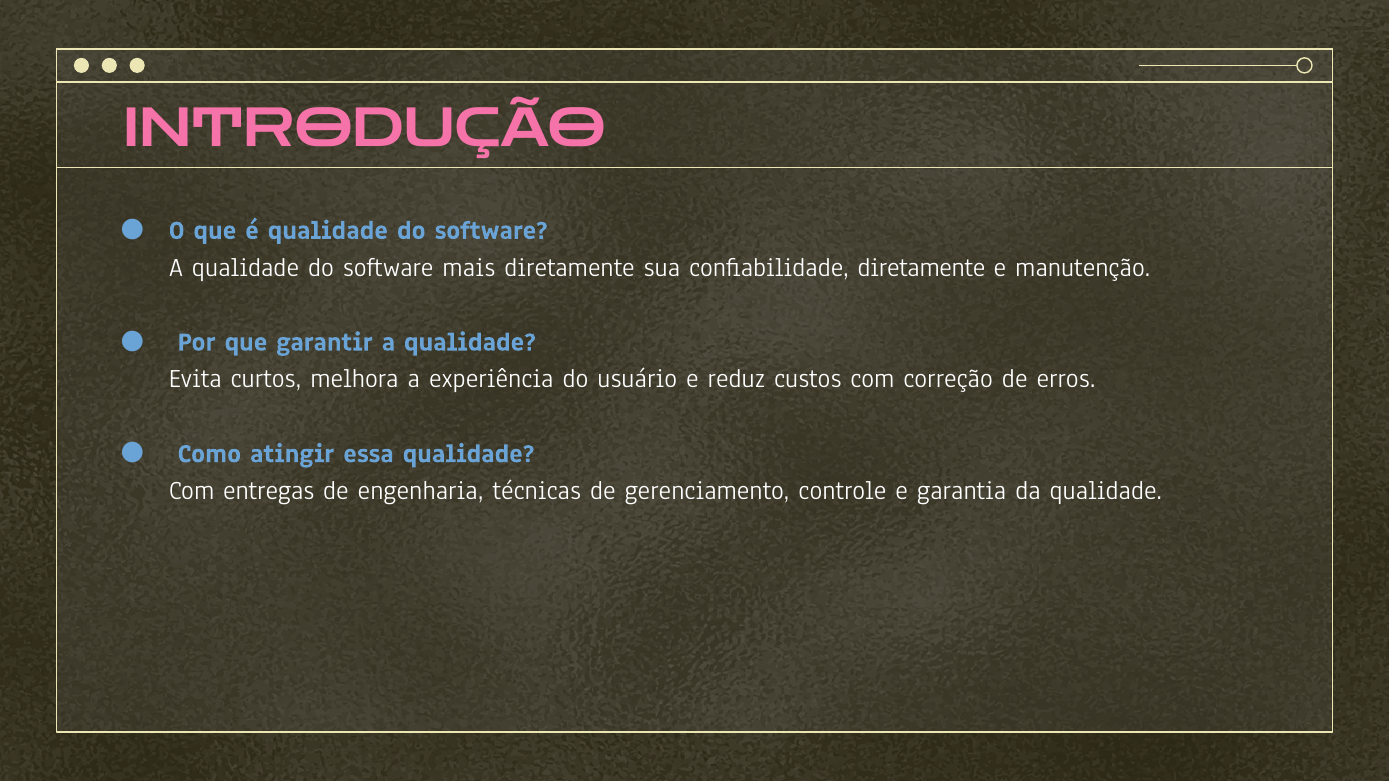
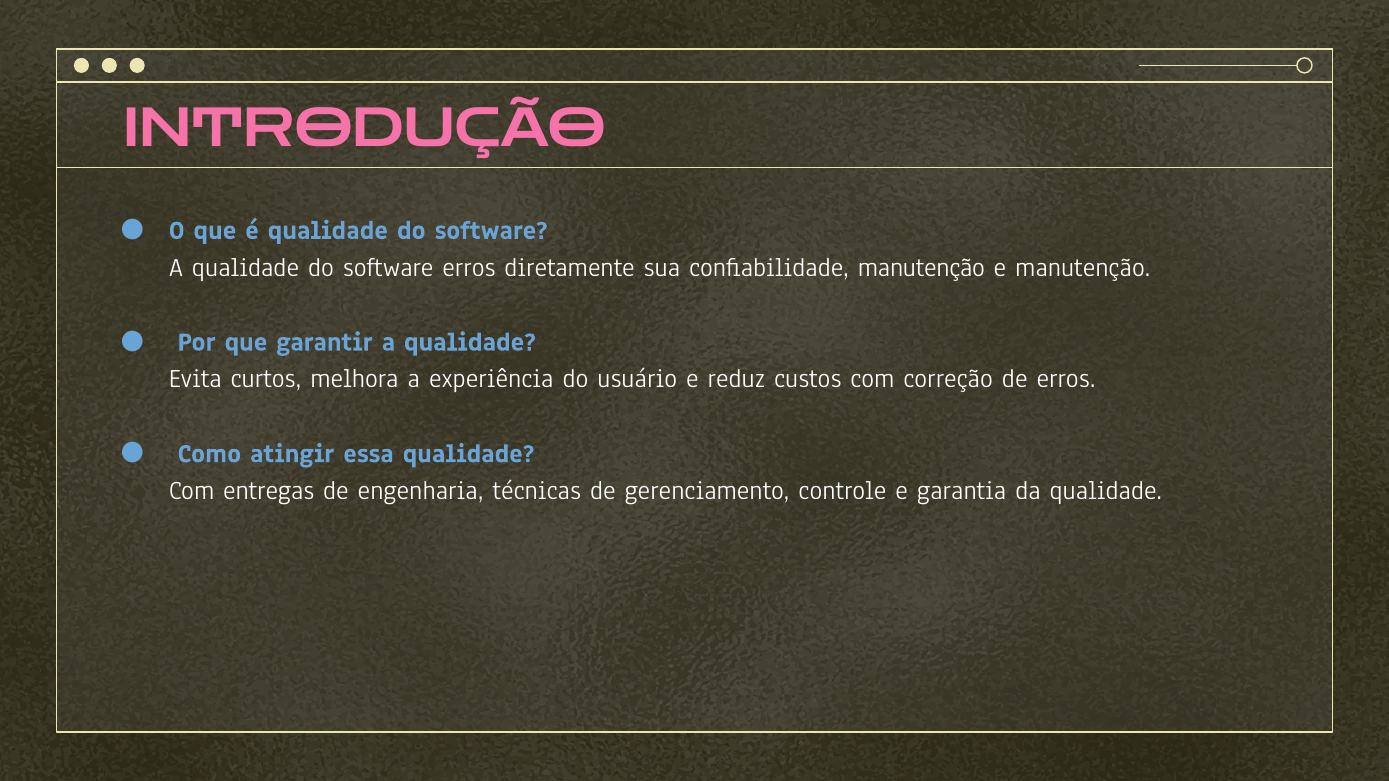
software mais: mais -> erros (469, 267)
confiabilidade diretamente: diretamente -> manutenção (921, 267)
